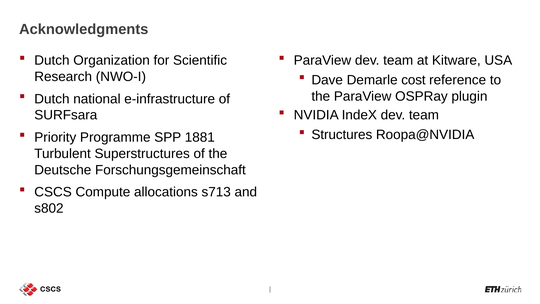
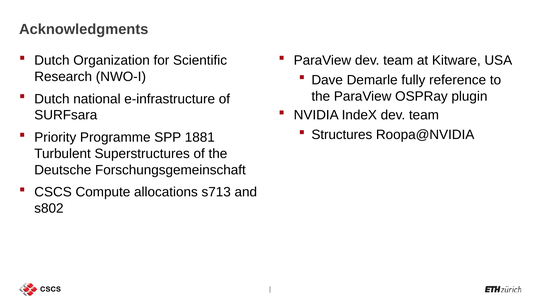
cost: cost -> fully (413, 80)
